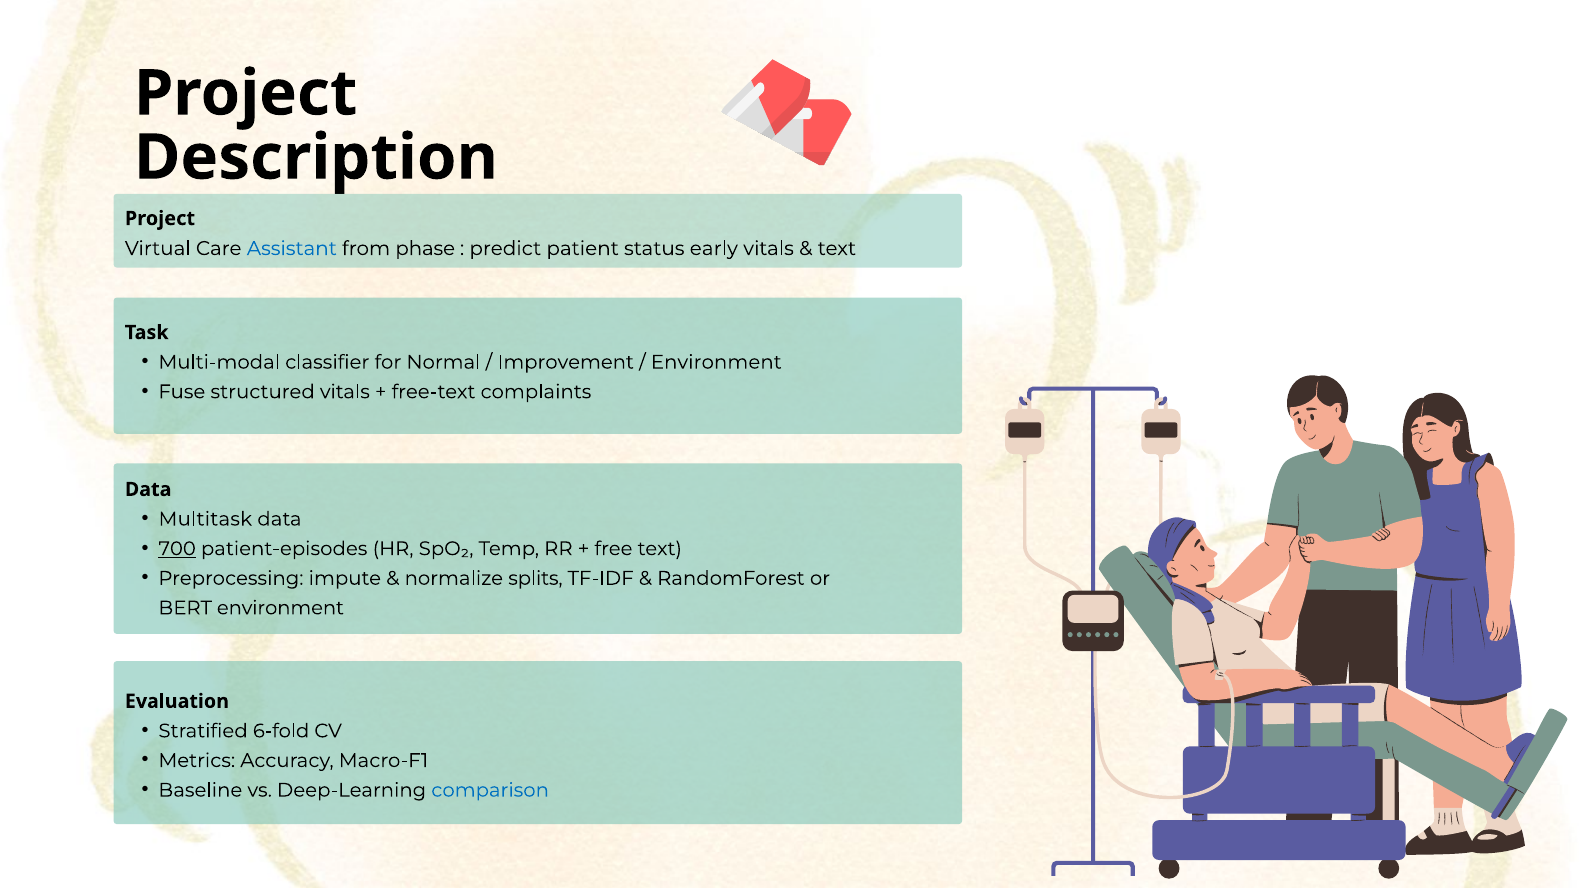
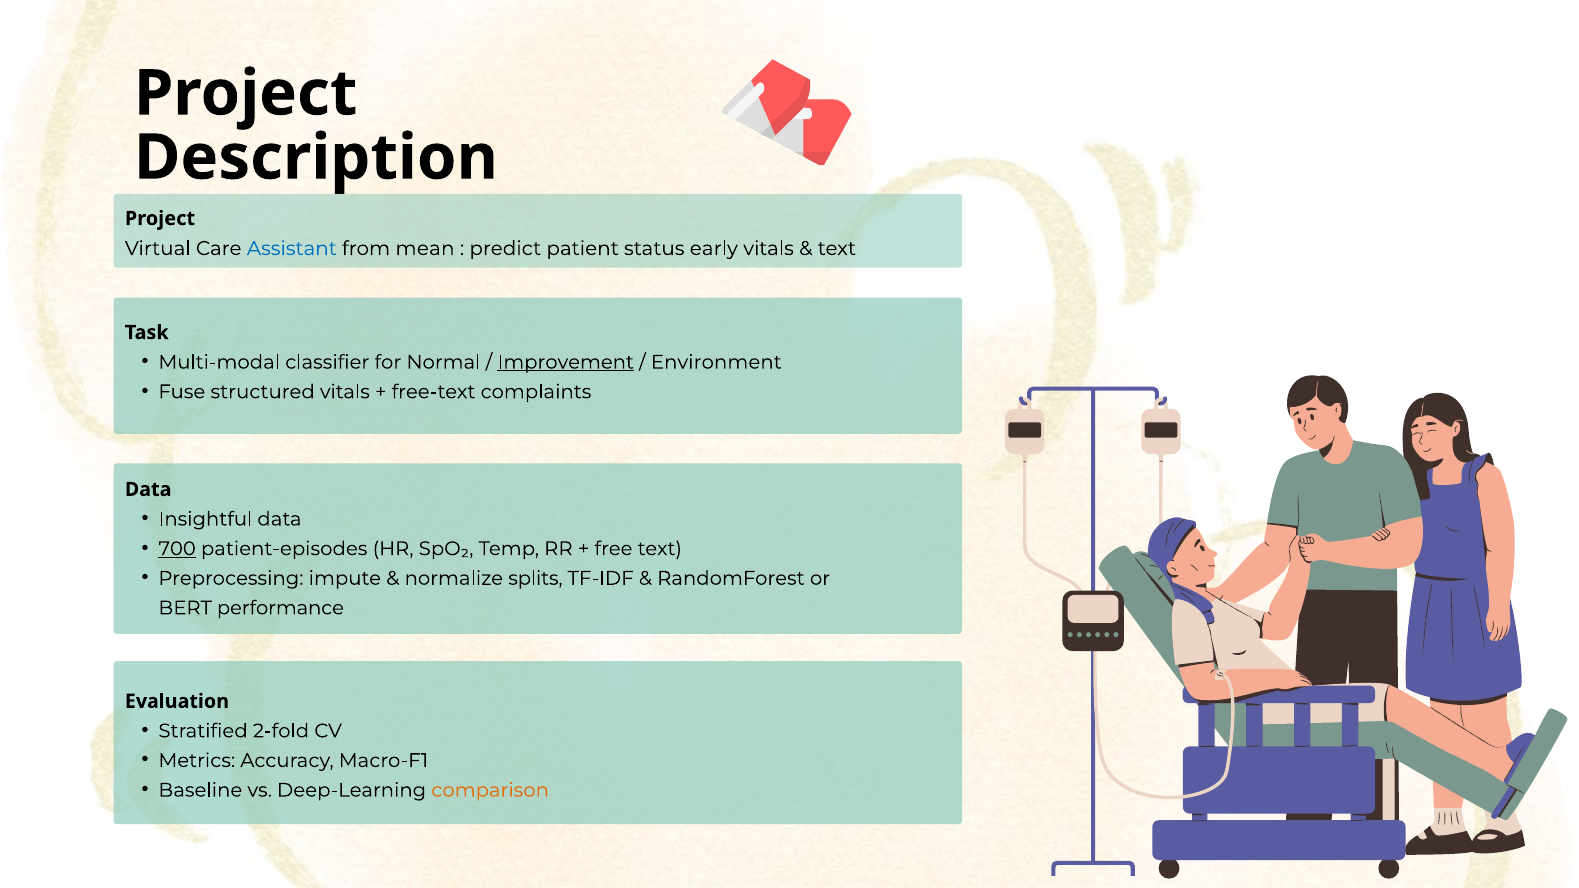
phase: phase -> mean (425, 249)
Improvement underline: none -> present (566, 362)
Multitask: Multitask -> Insightful (205, 519)
BERT environment: environment -> performance (280, 608)
6-fold: 6-fold -> 2-fold (281, 731)
comparison colour: blue -> orange (490, 790)
